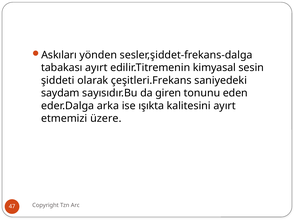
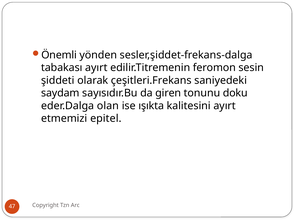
Askıları: Askıları -> Önemli (59, 55)
kimyasal: kimyasal -> feromon (214, 68)
eden: eden -> doku (235, 93)
arka: arka -> olan (108, 106)
üzere: üzere -> epitel (106, 119)
